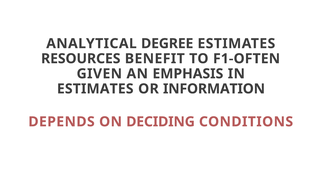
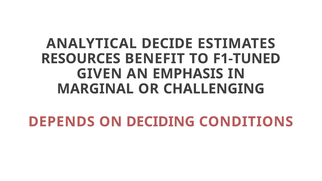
DEGREE: DEGREE -> DECIDE (167, 44)
F1-OFTEN: F1-OFTEN -> F1-TUNED (247, 59)
ESTIMATES: ESTIMATES -> MARGINAL (95, 89)
INFORMATION: INFORMATION -> CHALLENGING (214, 89)
